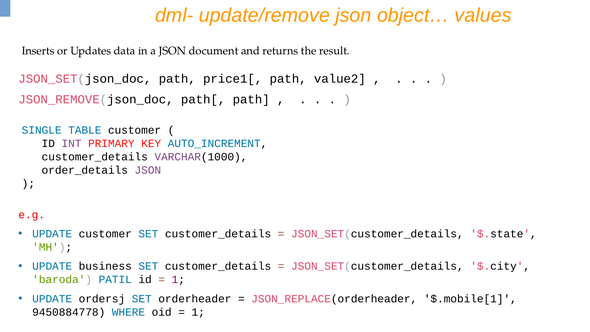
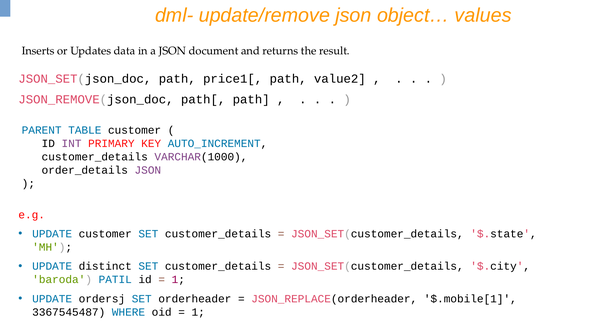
SINGLE: SINGLE -> PARENT (42, 130)
business: business -> distinct (105, 266)
9450884778: 9450884778 -> 3367545487 (69, 312)
